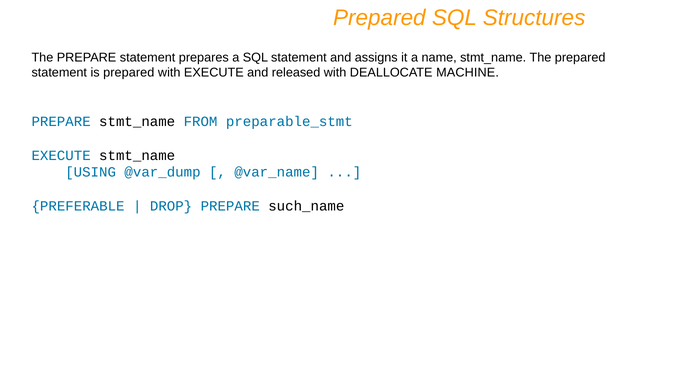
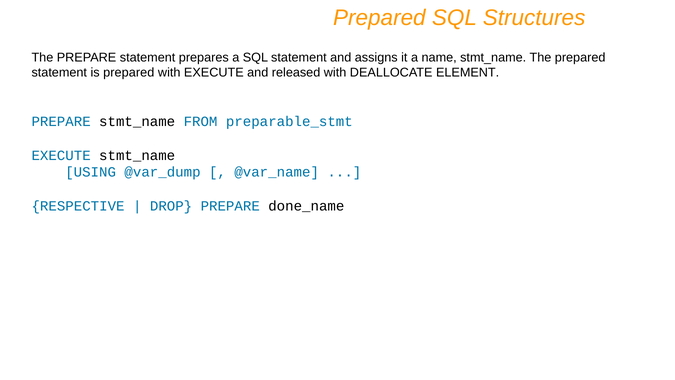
MACHINE: MACHINE -> ELEMENT (468, 73)
PREFERABLE: PREFERABLE -> RESPECTIVE (78, 206)
such_name: such_name -> done_name (306, 206)
